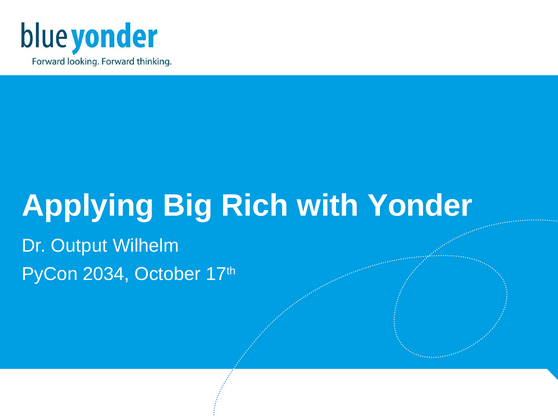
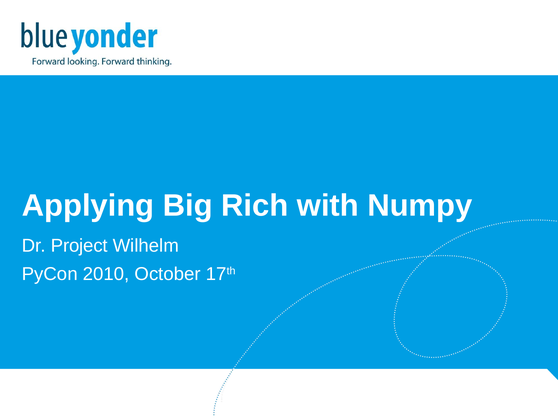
Yonder: Yonder -> Numpy (420, 206)
Output: Output -> Project (79, 246)
2034: 2034 -> 2010 (106, 274)
